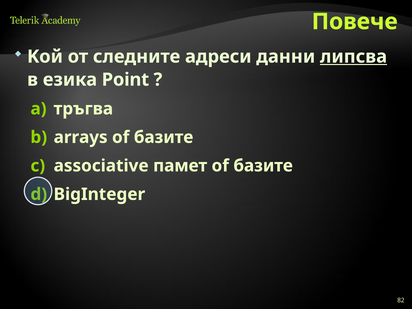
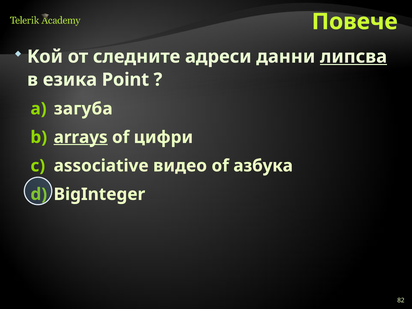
тръгва: тръгва -> загуба (83, 109)
arrays underline: none -> present (81, 137)
базите: базите -> цифри (163, 137)
памет: памет -> видео (180, 166)
базите: базите -> азбука (263, 166)
